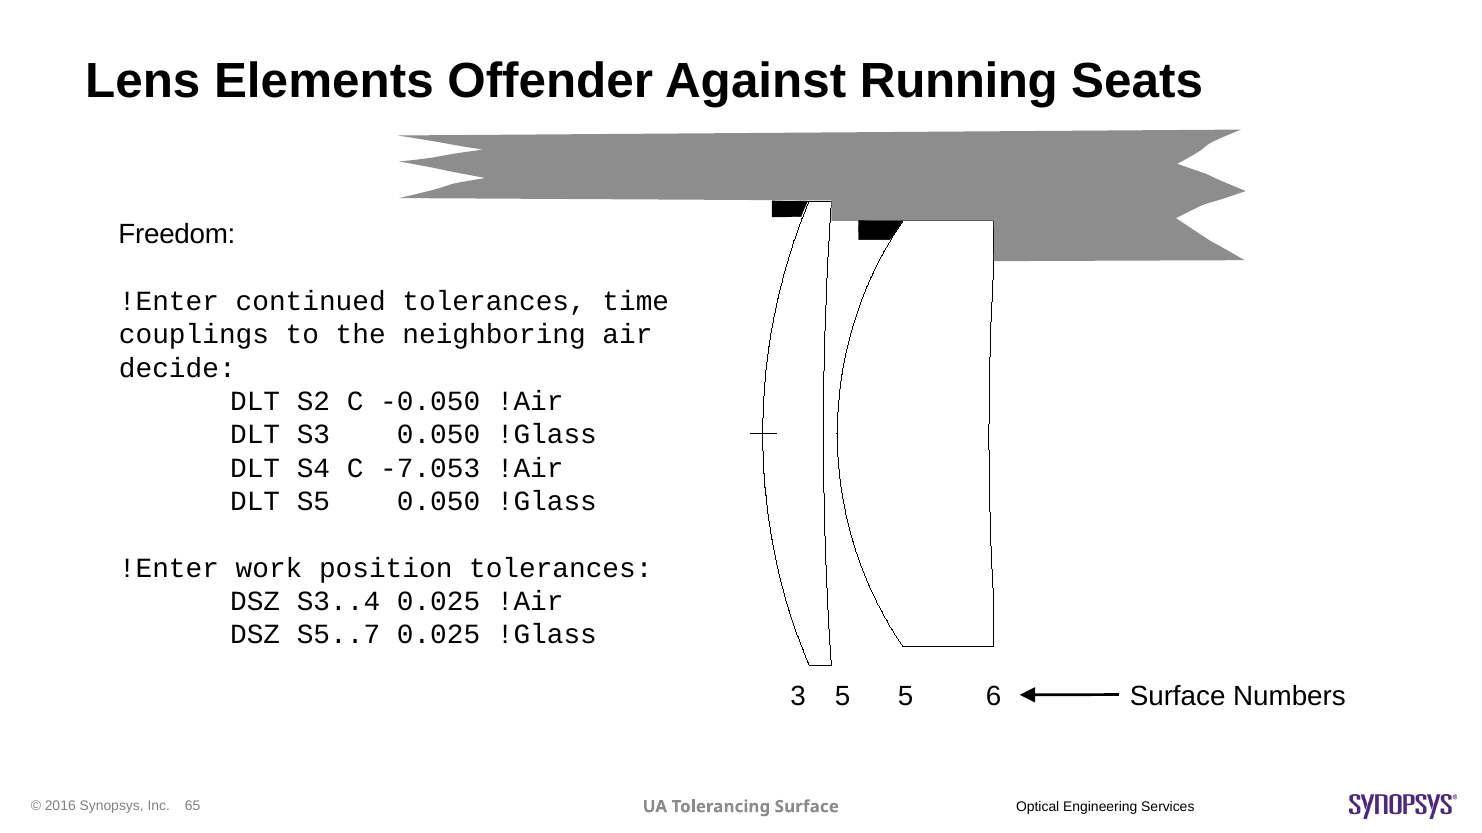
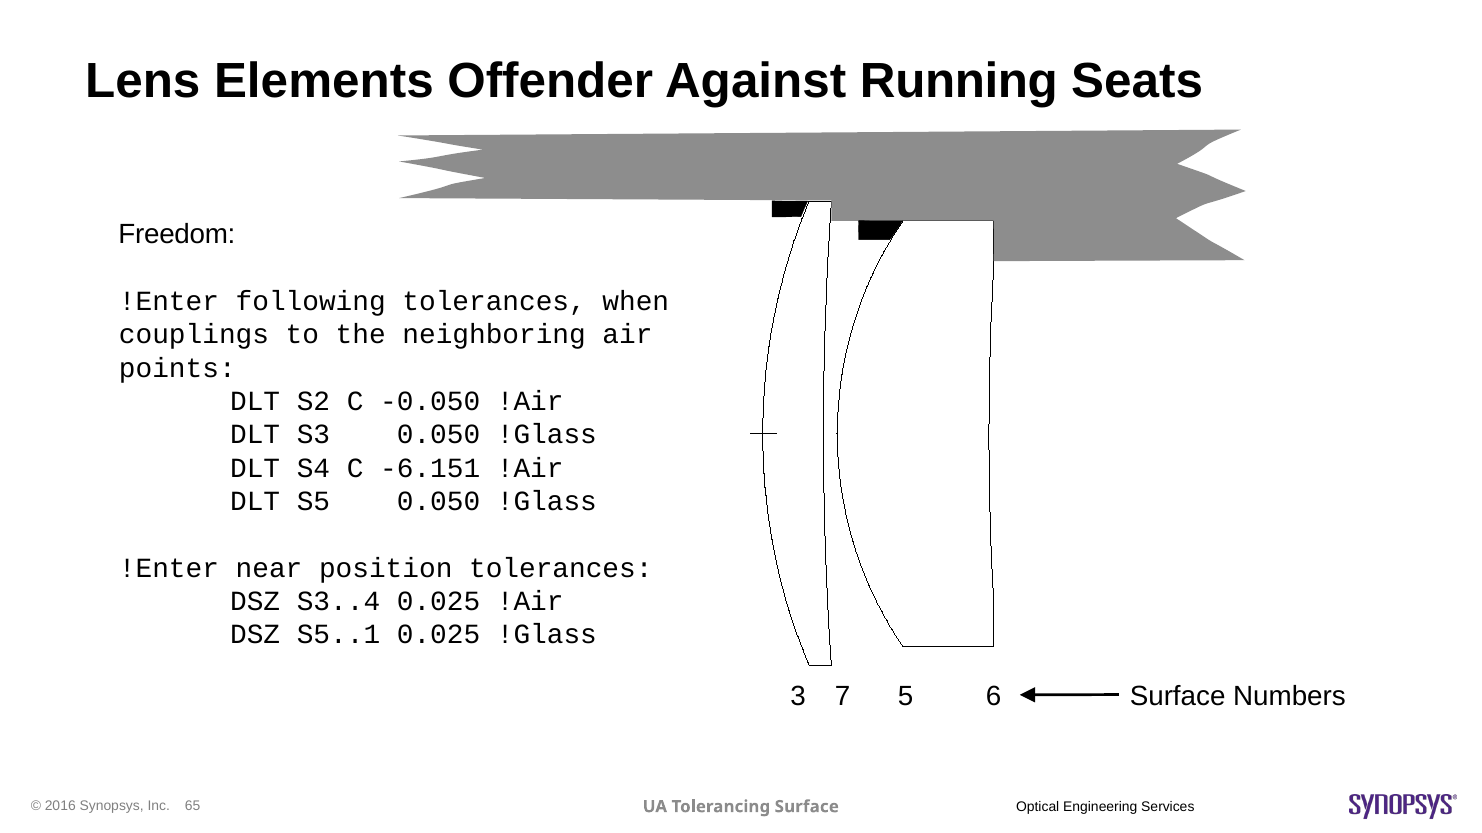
continued: continued -> following (311, 302)
time: time -> when (636, 302)
decide: decide -> points (177, 368)
-7.053: -7.053 -> -6.151 (430, 468)
work: work -> near (269, 568)
S5..7: S5..7 -> S5..1 (339, 635)
3 5: 5 -> 7 (843, 697)
